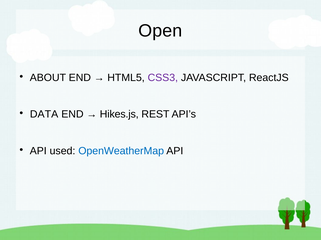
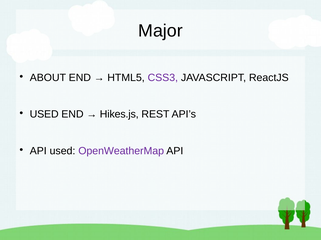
Open: Open -> Major (160, 31)
DATA: DATA -> USED (44, 115)
OpenWeatherMap colour: blue -> purple (121, 151)
